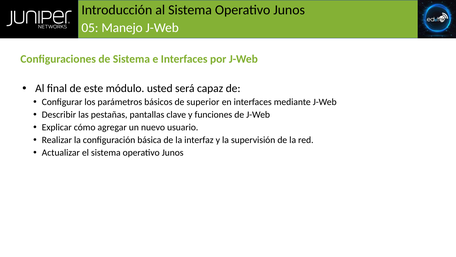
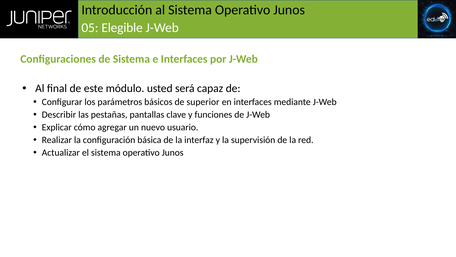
Manejo: Manejo -> Elegible (122, 28)
